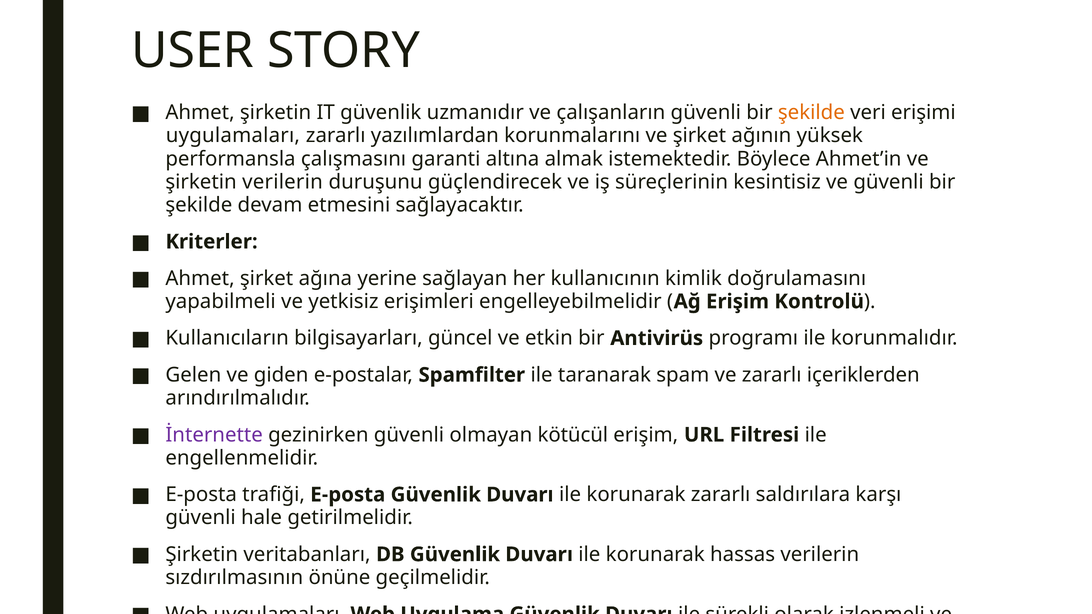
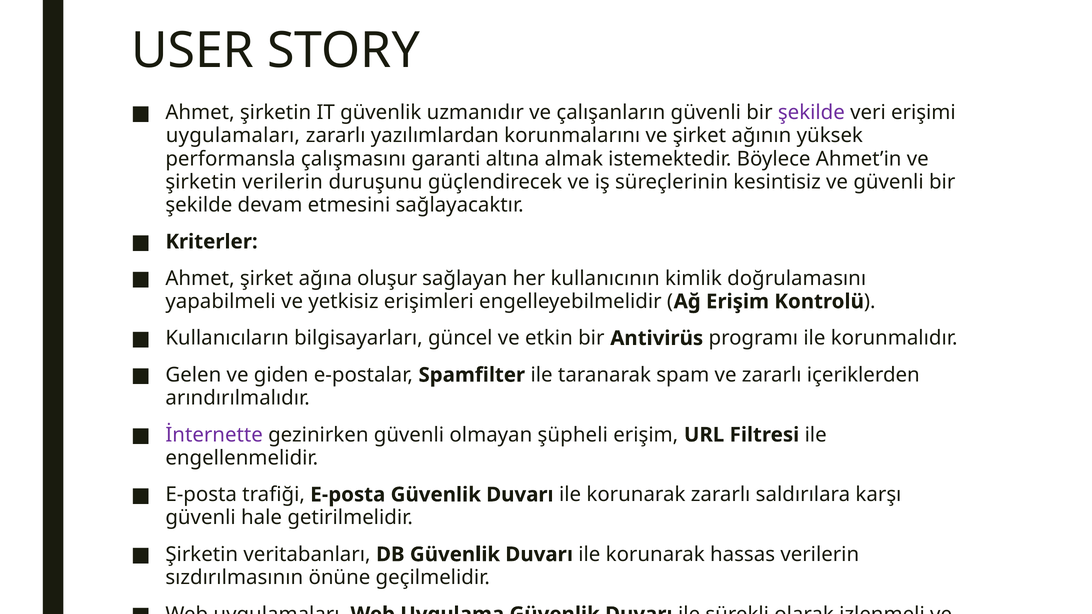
şekilde colour: orange -> purple (811, 113)
yerine: yerine -> oluşur (387, 279)
kötücül: kötücül -> şüpheli (573, 435)
